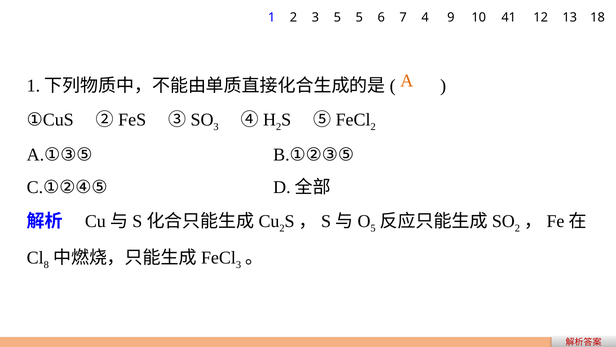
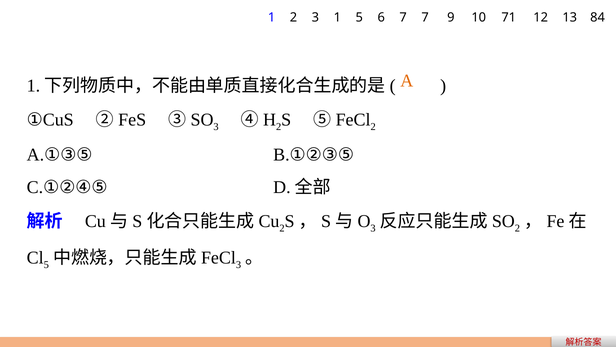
3 5: 5 -> 1 (337, 18)
7 4: 4 -> 7 (425, 18)
41: 41 -> 71 (509, 18)
18: 18 -> 84 (598, 18)
5: 5 -> 3 (373, 228)
8: 8 -> 5 (46, 265)
